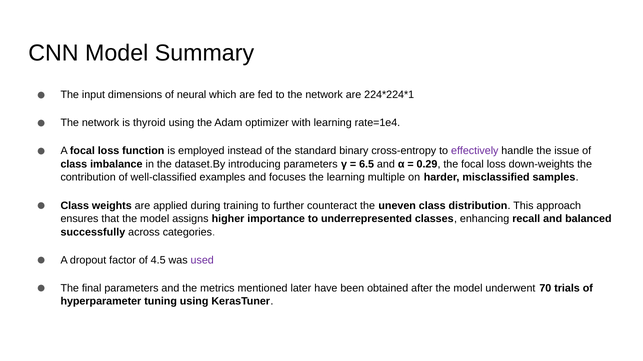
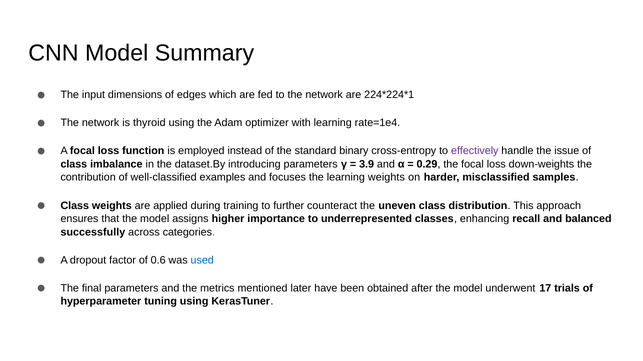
neural: neural -> edges (192, 95)
6.5: 6.5 -> 3.9 (367, 165)
learning multiple: multiple -> weights (386, 178)
4.5: 4.5 -> 0.6 (158, 261)
used colour: purple -> blue (202, 261)
70: 70 -> 17 (545, 289)
